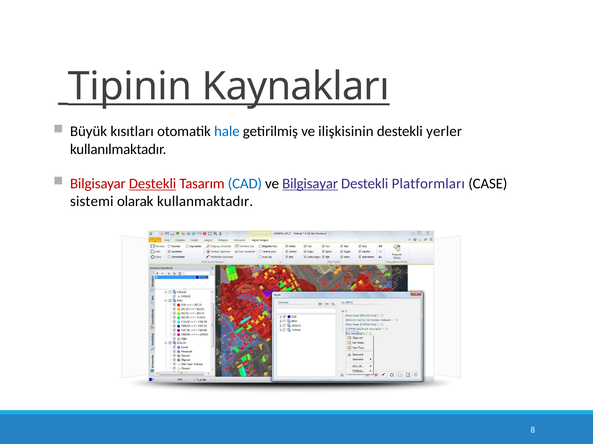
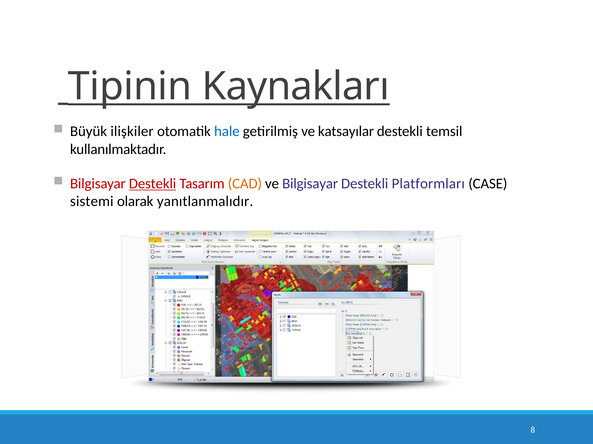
kısıtları: kısıtları -> ilişkiler (132, 132)
ilişkisinin: ilişkisinin -> katsayılar (346, 132)
yerler: yerler -> temsil (444, 132)
CAD colour: blue -> orange (245, 184)
Bilgisayar underline: present -> none (310, 184)
kullanmaktadır: kullanmaktadır -> yanıtlanmalıdır (205, 202)
